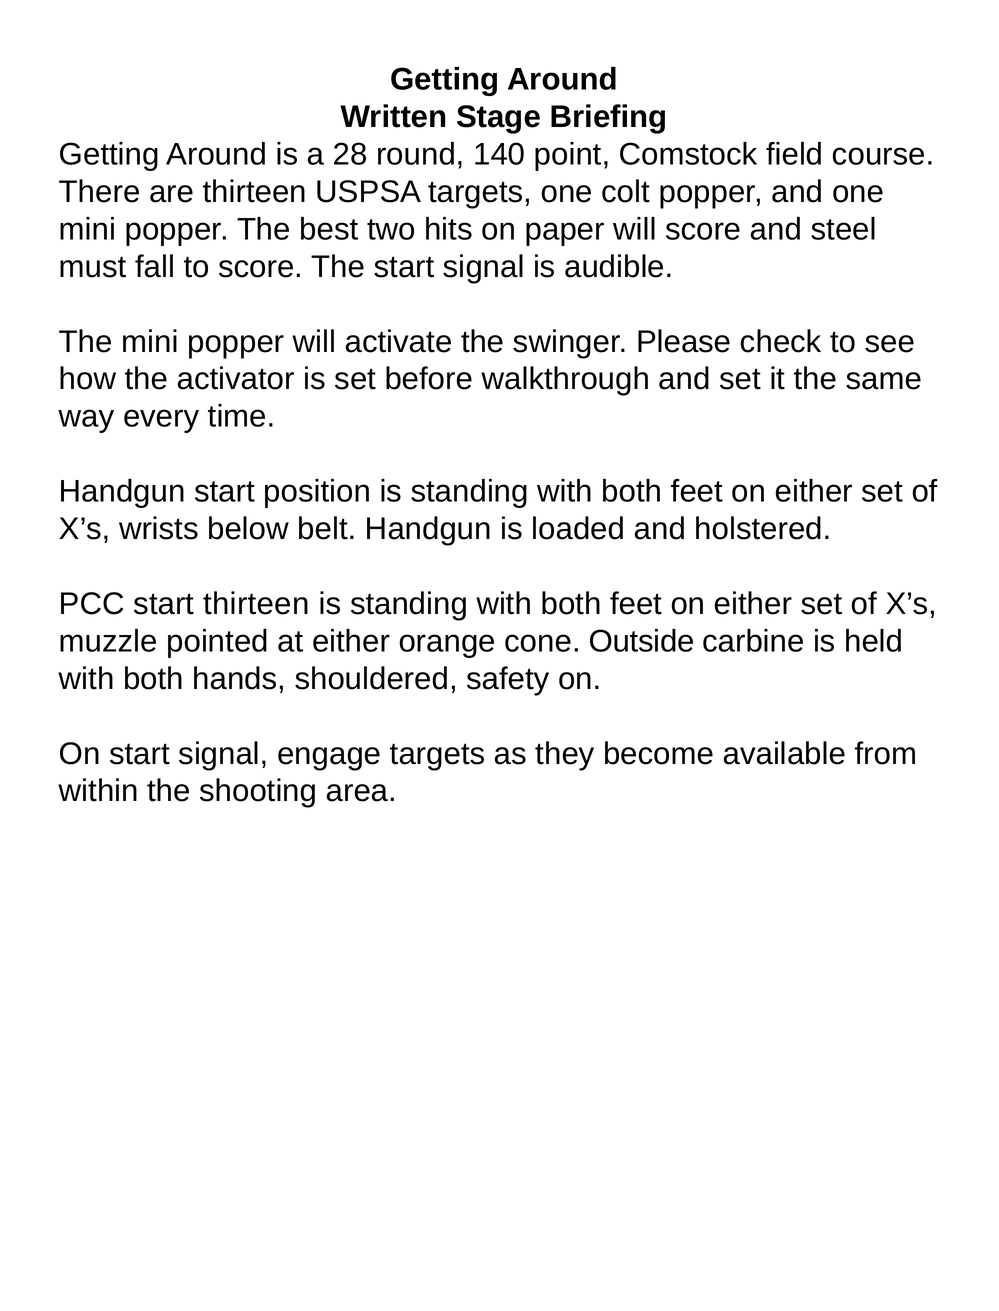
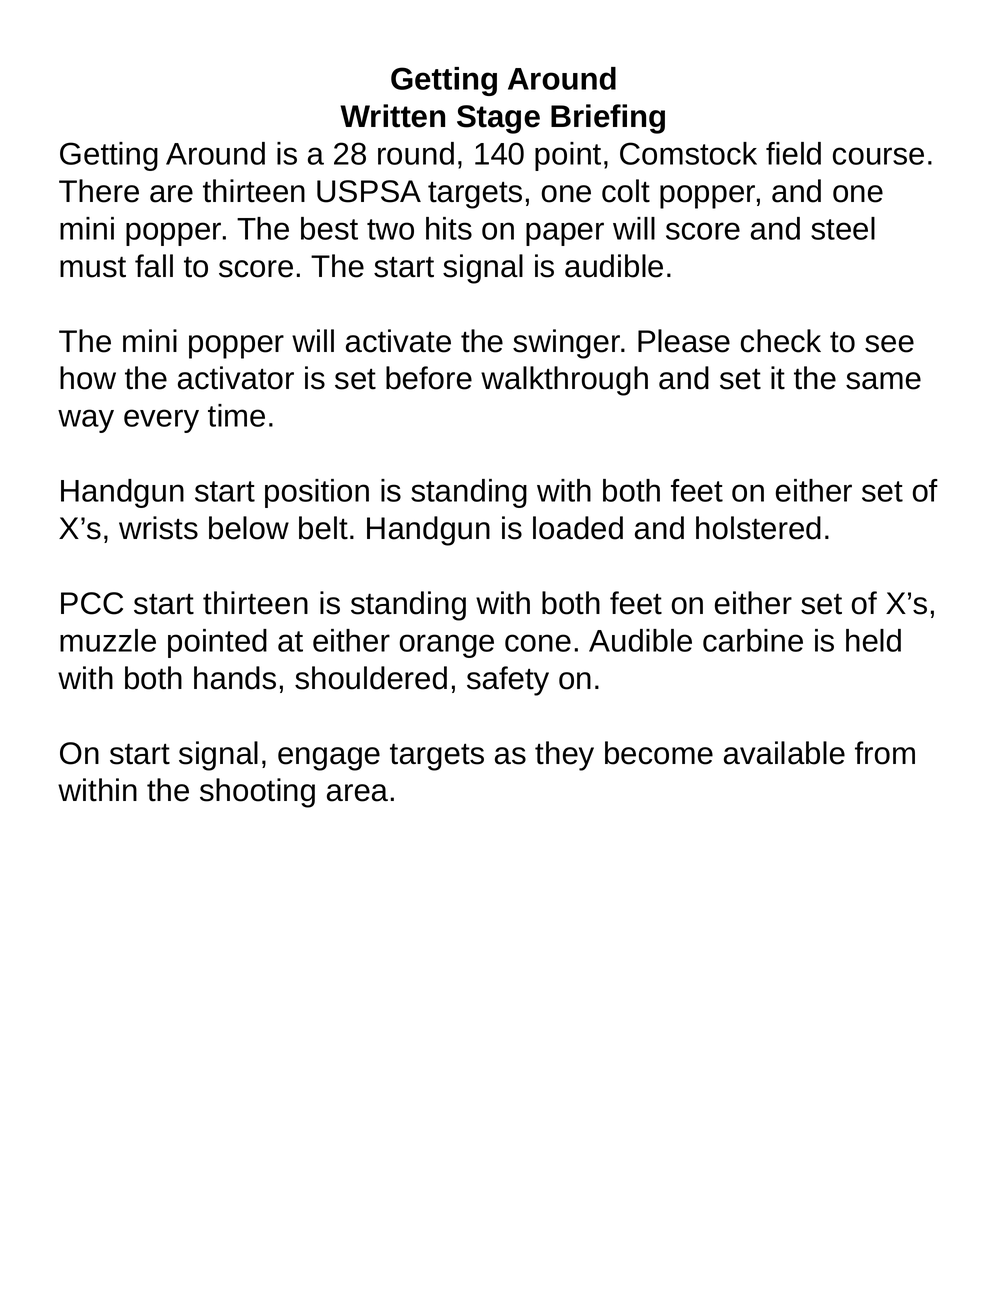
cone Outside: Outside -> Audible (641, 641)
